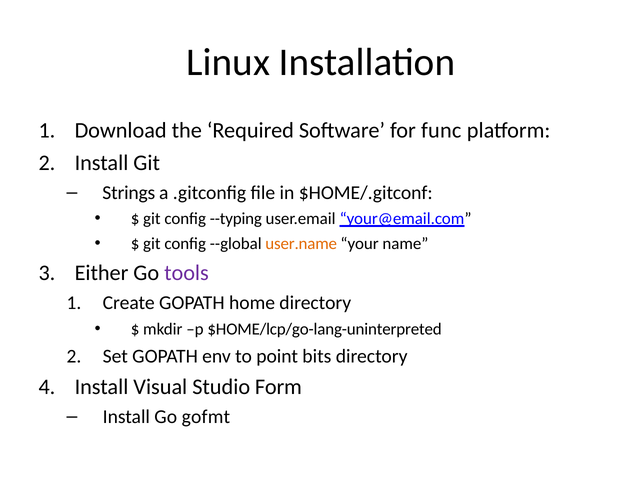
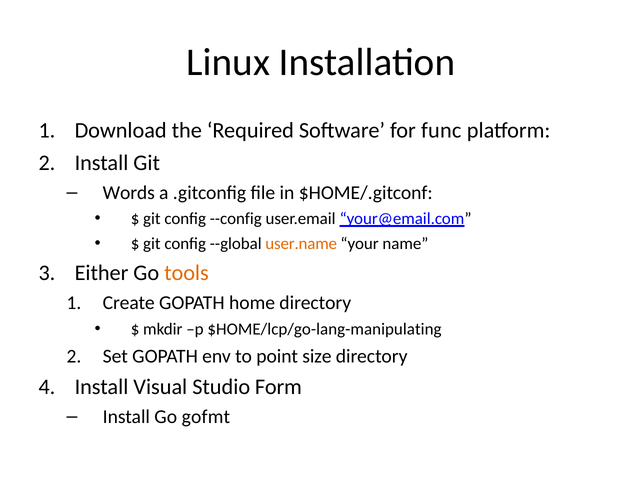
Strings: Strings -> Words (129, 193)
--typing: --typing -> --config (236, 219)
tools colour: purple -> orange (186, 273)
$HOME/lcp/go-lang-uninterpreted: $HOME/lcp/go-lang-uninterpreted -> $HOME/lcp/go-lang-manipulating (324, 329)
bits: bits -> size (317, 356)
